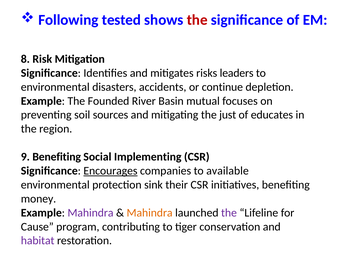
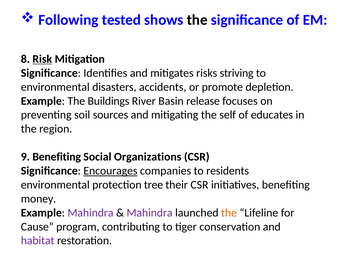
the colour: red -> black (197, 20)
Risk underline: none -> present (42, 59)
leaders: leaders -> striving (237, 73)
continue: continue -> promote (222, 87)
Founded: Founded -> Buildings (109, 101)
mutual: mutual -> release (203, 101)
just: just -> self (228, 115)
Implementing: Implementing -> Organizations (148, 157)
available: available -> residents (228, 171)
sink: sink -> tree (154, 185)
Mahindra colour: orange -> purple (150, 212)
the colour: purple -> orange (229, 212)
